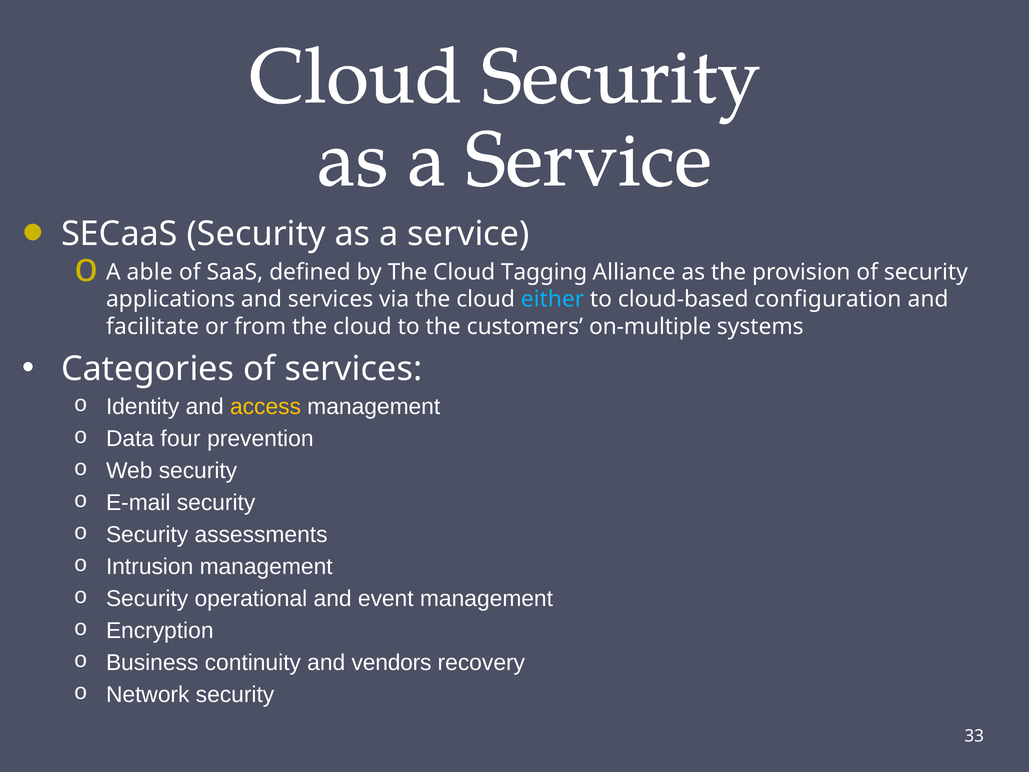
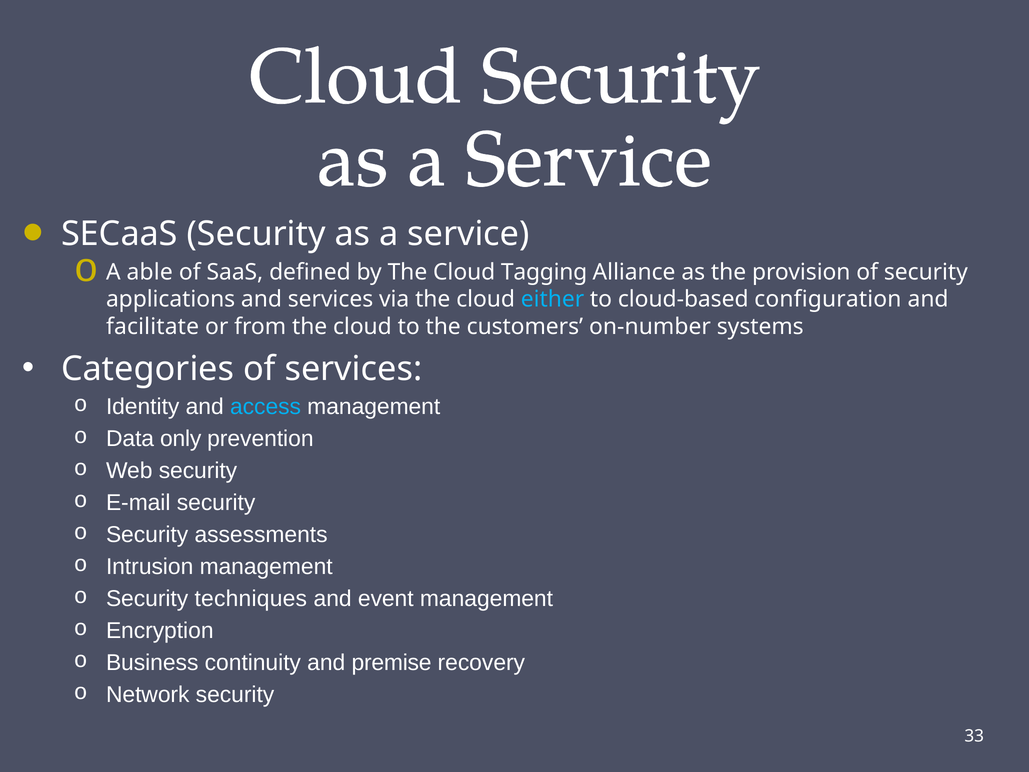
on-multiple: on-multiple -> on-number (650, 327)
access colour: yellow -> light blue (266, 407)
four: four -> only (181, 439)
operational: operational -> techniques (251, 598)
vendors: vendors -> premise (392, 662)
